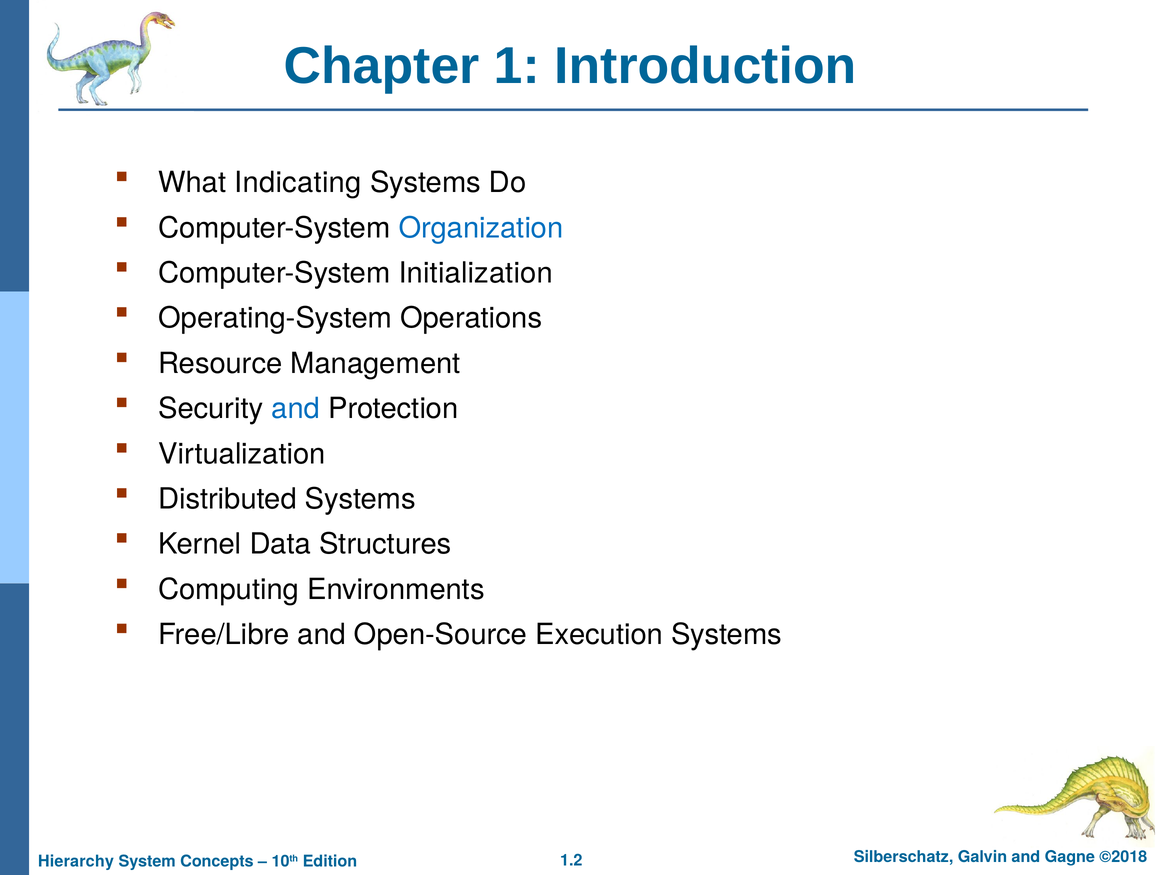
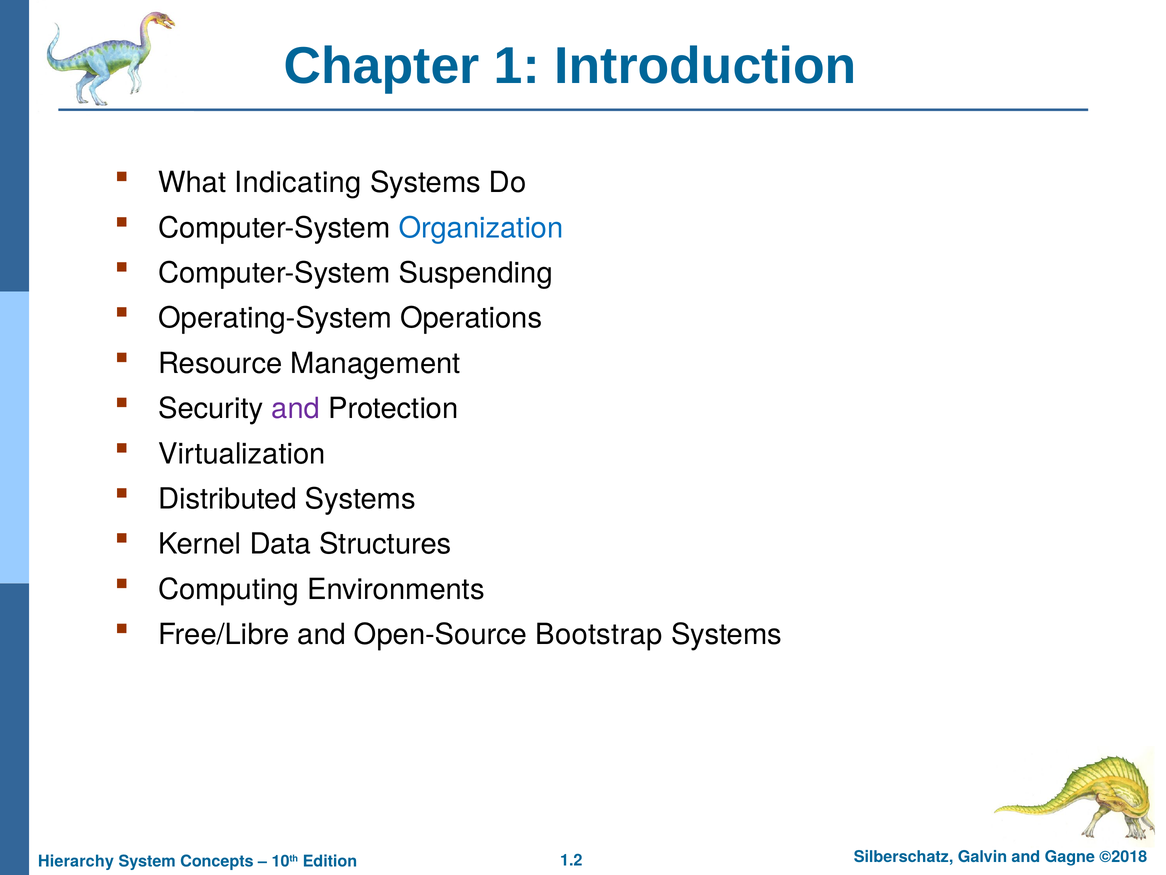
Initialization: Initialization -> Suspending (476, 273)
and colour: blue -> purple (296, 408)
Execution: Execution -> Bootstrap (599, 634)
